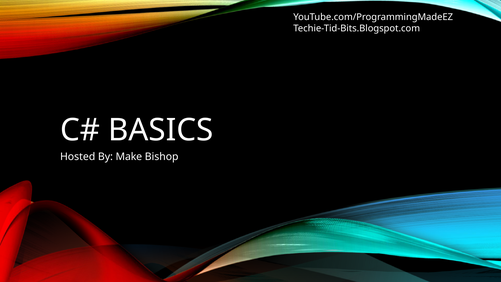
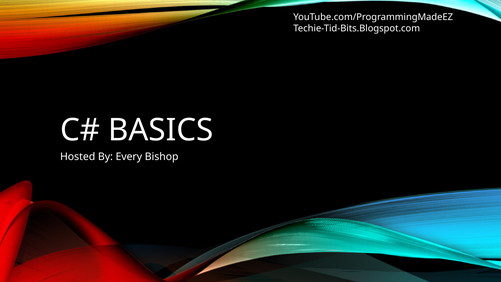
Make: Make -> Every (129, 157)
